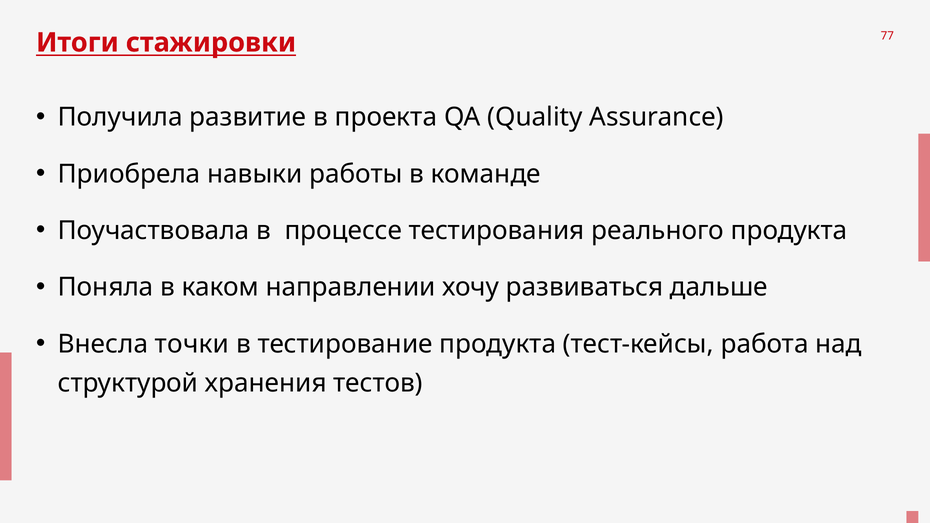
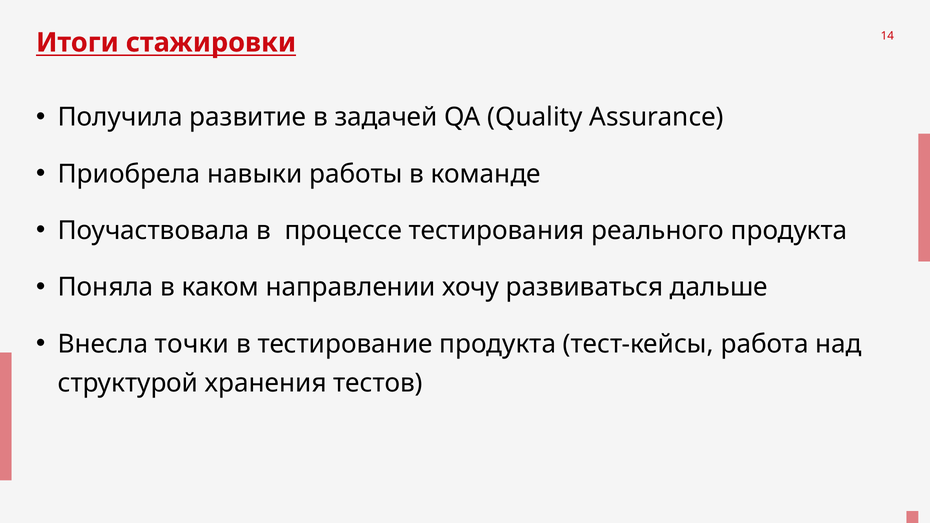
77: 77 -> 14 (887, 36)
проекта: проекта -> задачей (386, 117)
